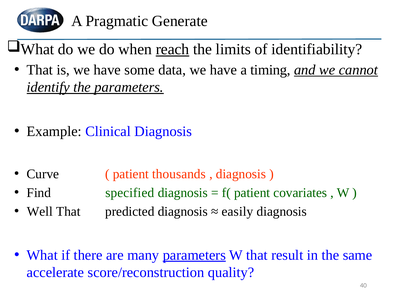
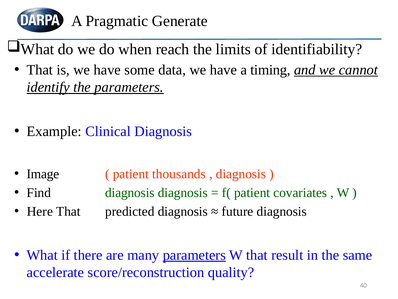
reach underline: present -> none (173, 49)
Curve: Curve -> Image (43, 174)
Find specified: specified -> diagnosis (130, 192)
Well: Well -> Here (40, 211)
easily: easily -> future (238, 211)
